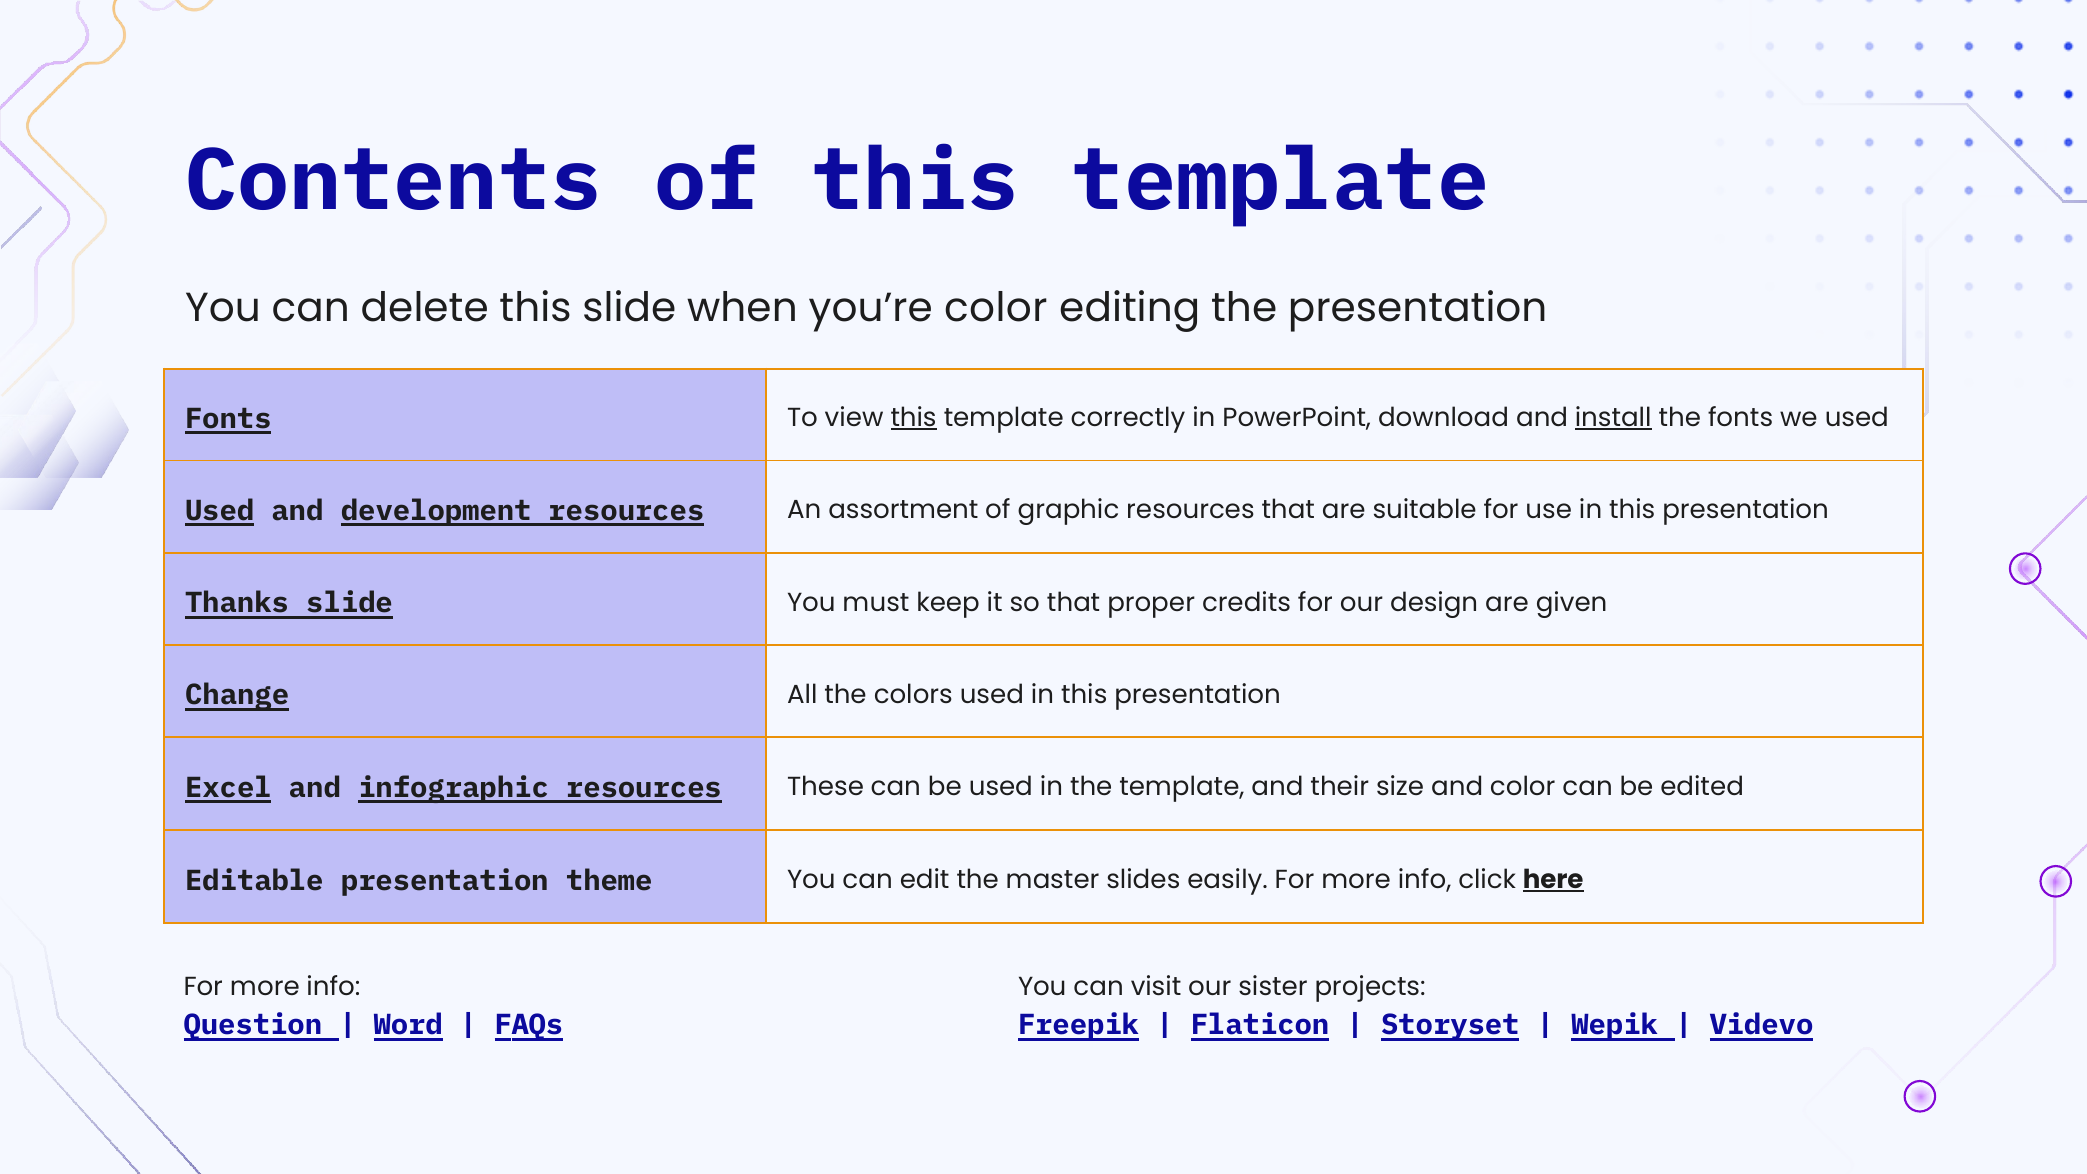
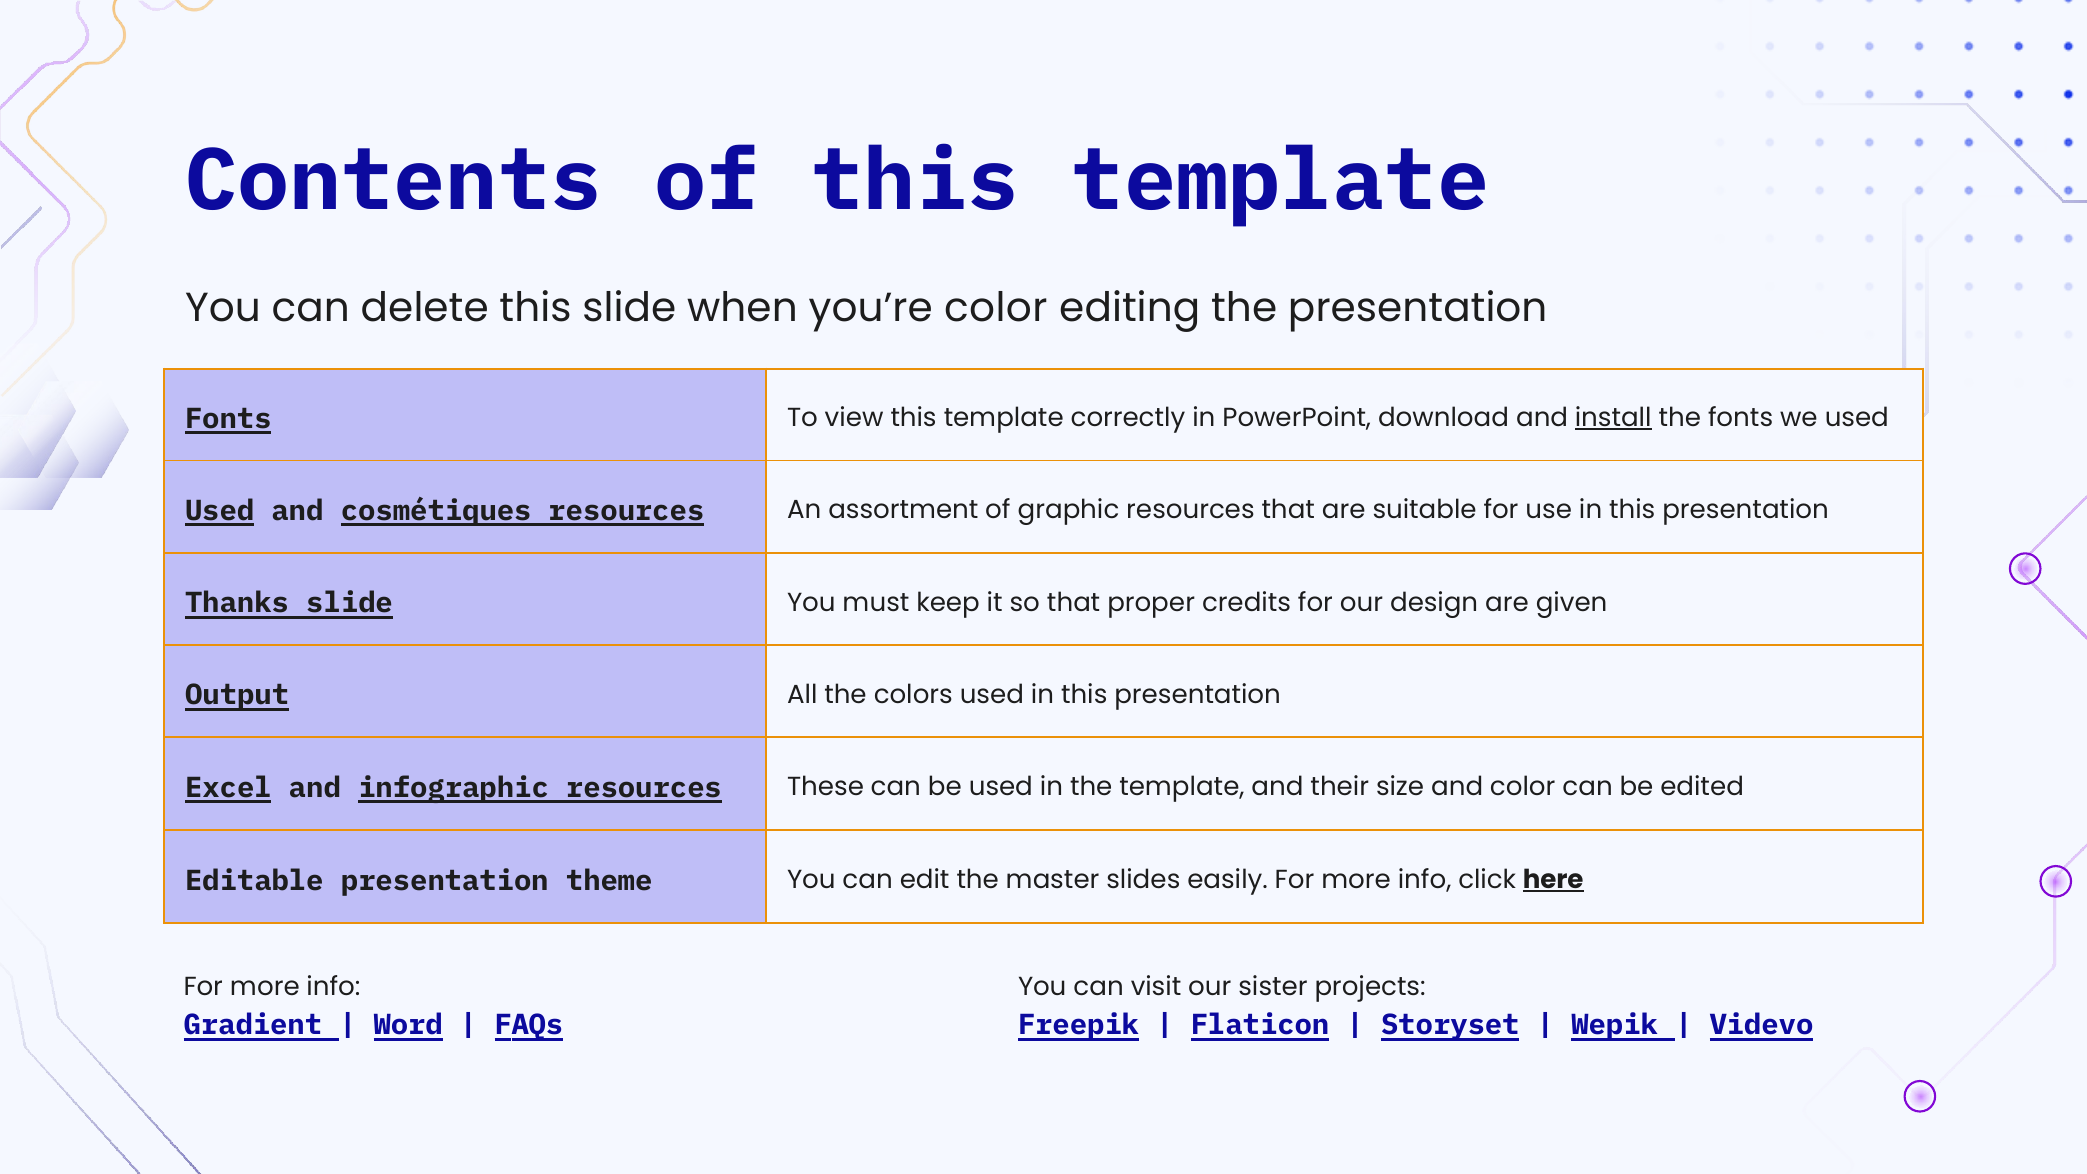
this underline: present -> none (914, 418)
development: development -> cosmétiques (436, 511)
Change: Change -> Output (237, 695)
Question: Question -> Gradient (253, 1025)
